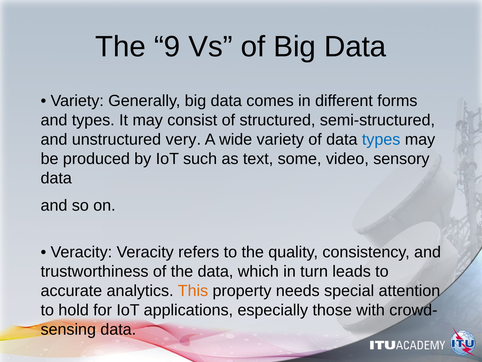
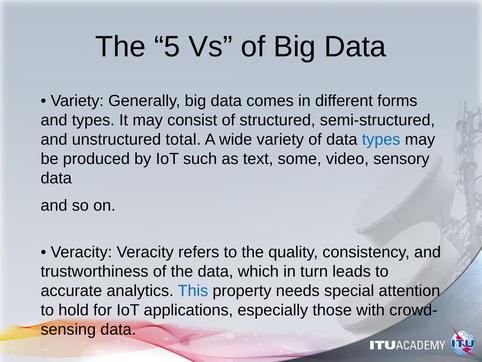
9: 9 -> 5 (167, 47)
very: very -> total (183, 139)
This colour: orange -> blue (193, 290)
